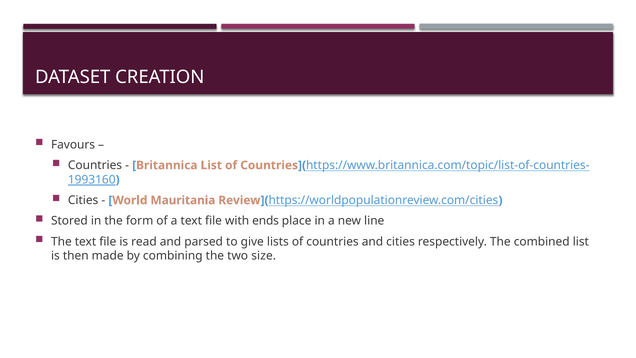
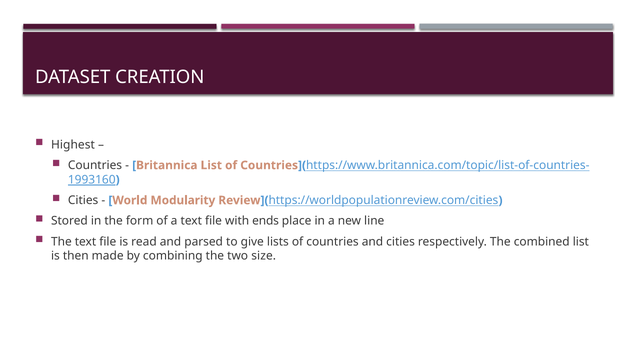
Favours: Favours -> Highest (73, 145)
Mauritania: Mauritania -> Modularity (183, 200)
